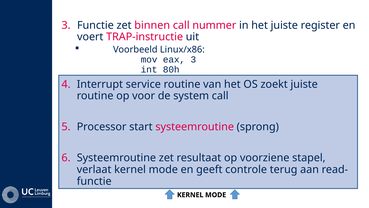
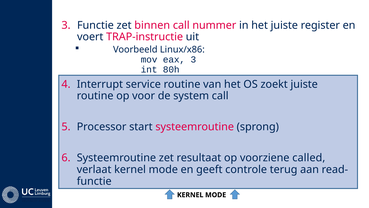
stapel: stapel -> called (309, 158)
